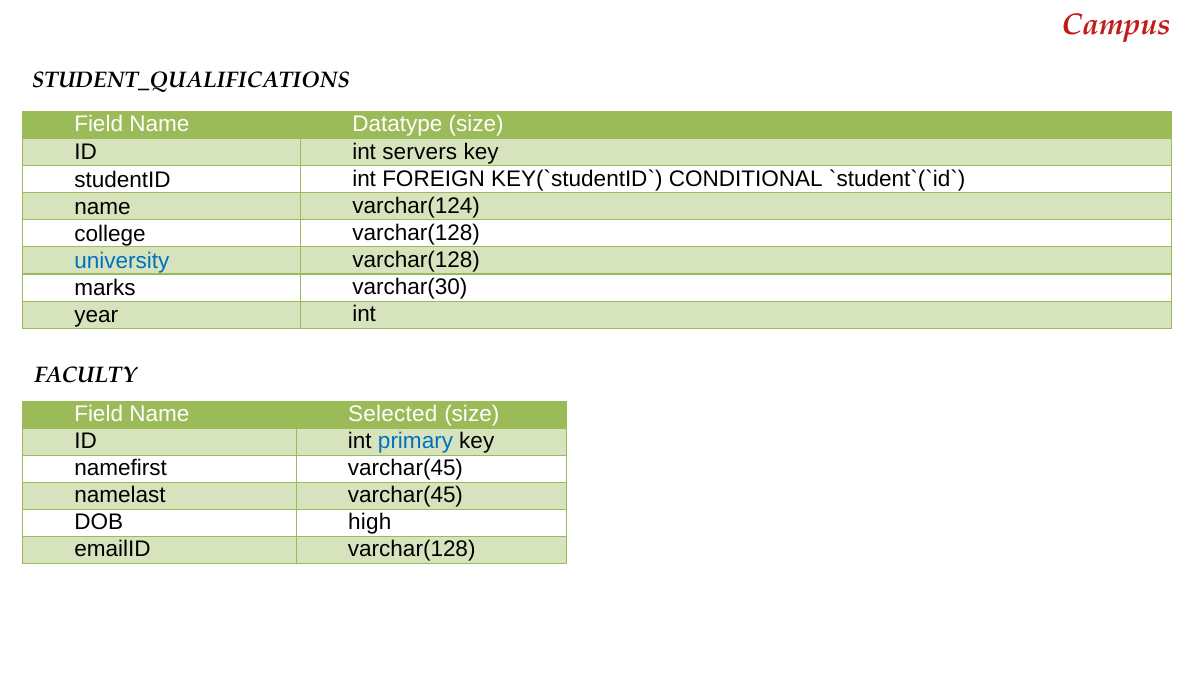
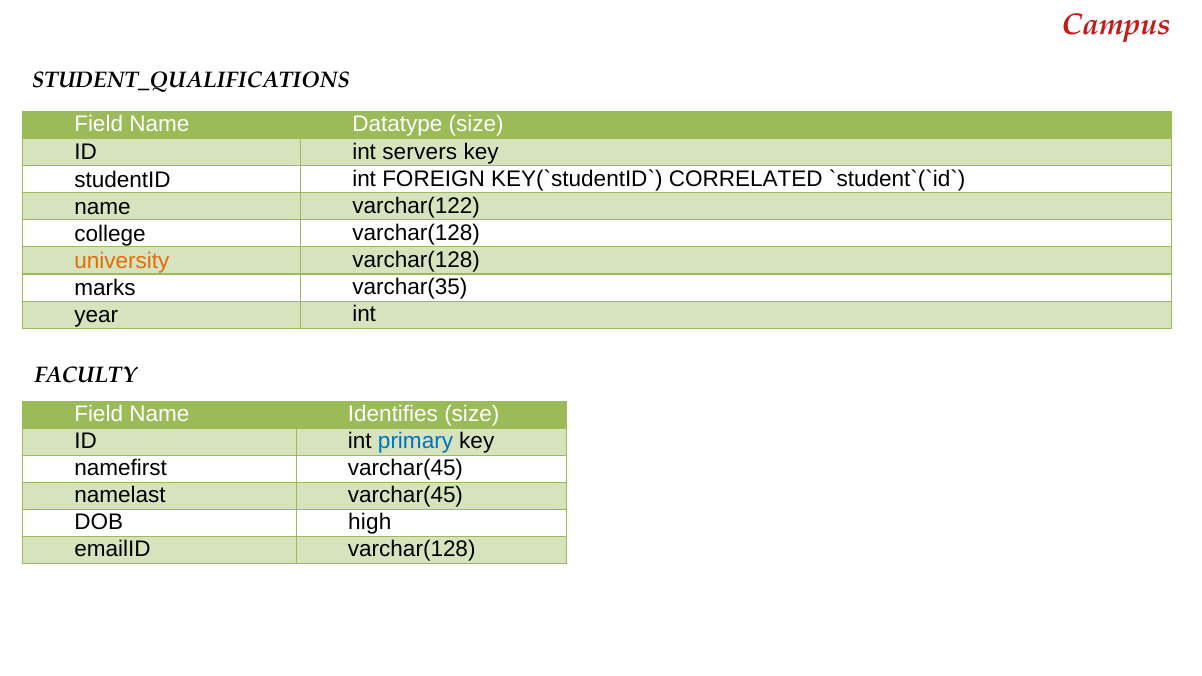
CONDITIONAL: CONDITIONAL -> CORRELATED (746, 179)
varchar(124: varchar(124 -> varchar(122 (416, 206)
university colour: blue -> orange (122, 261)
varchar(30: varchar(30 -> varchar(35 (410, 287)
Selected: Selected -> Identifies (393, 414)
